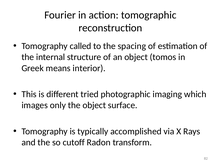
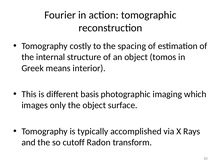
called: called -> costly (80, 46)
tried: tried -> basis (90, 94)
